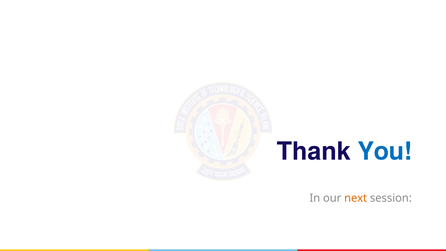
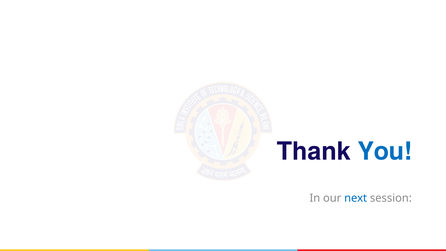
next colour: orange -> blue (356, 198)
